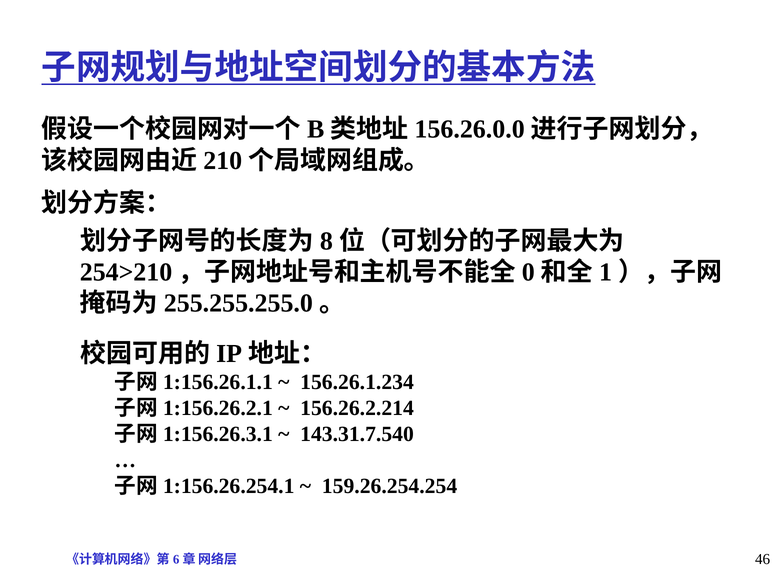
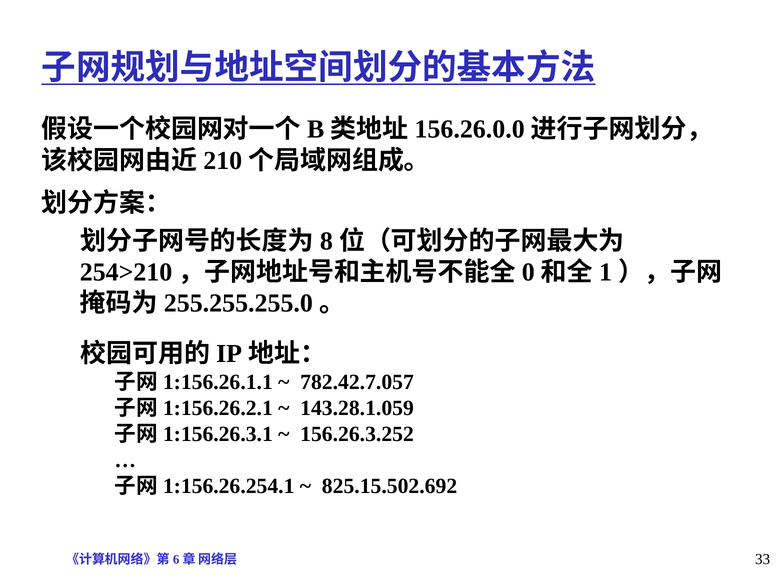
156.26.1.234: 156.26.1.234 -> 782.42.7.057 (357, 382)
156.26.2.214: 156.26.2.214 -> 143.28.1.059 (357, 408)
143.31.7.540: 143.31.7.540 -> 156.26.3.252 (357, 434)
159.26.254.254: 159.26.254.254 -> 825.15.502.692 (390, 486)
46: 46 -> 33 (763, 559)
